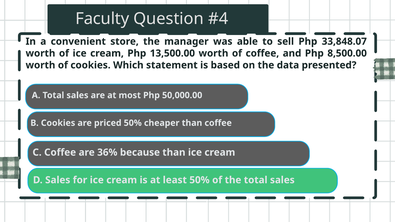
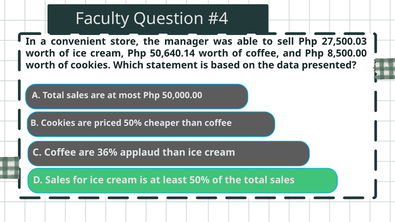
33,848.07: 33,848.07 -> 27,500.03 (344, 41)
13,500.00: 13,500.00 -> 50,640.14 (172, 53)
because: because -> applaud (140, 153)
